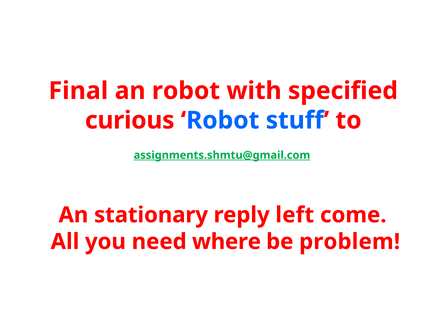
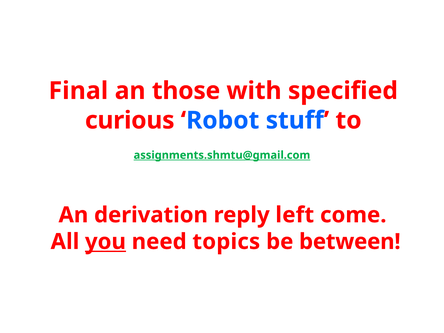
an robot: robot -> those (186, 91)
stationary: stationary -> derivation (151, 215)
you underline: none -> present (105, 242)
where: where -> topics (226, 242)
problem: problem -> between (350, 242)
